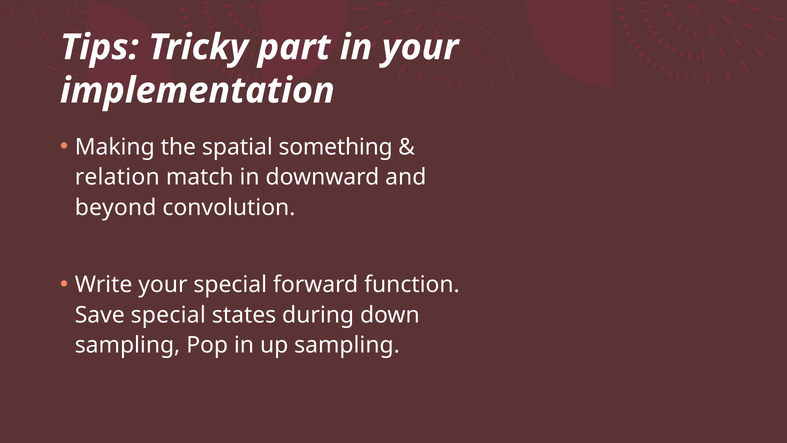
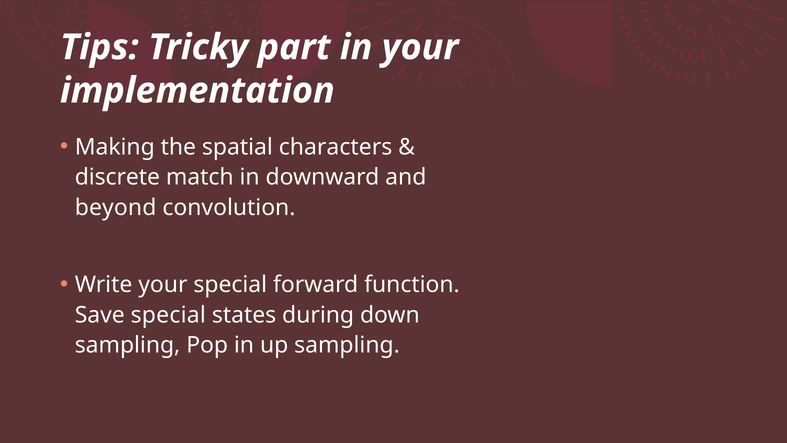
something: something -> characters (336, 147)
relation: relation -> discrete (117, 177)
